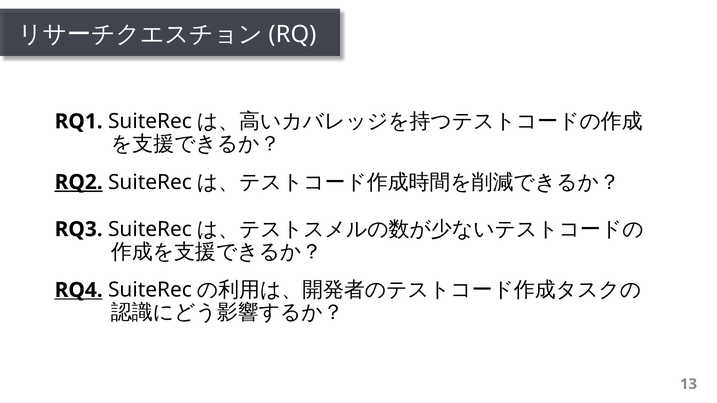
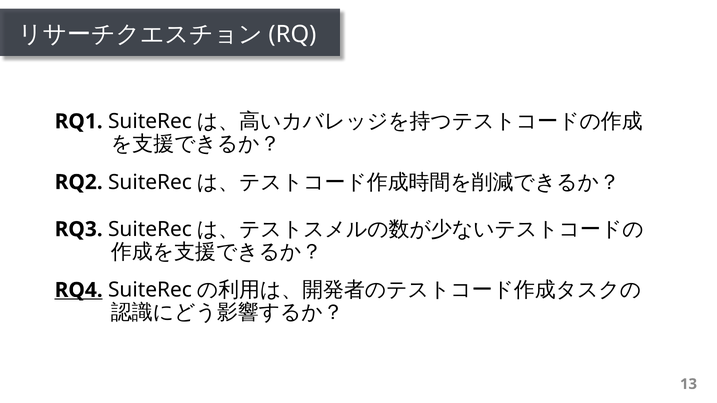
RQ2 underline: present -> none (79, 182)
